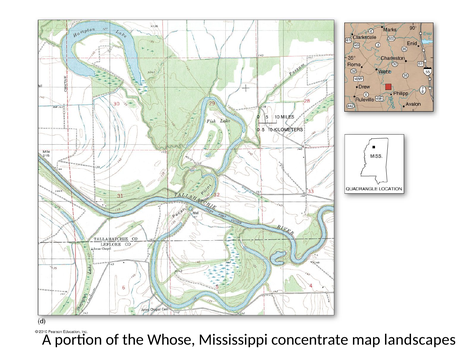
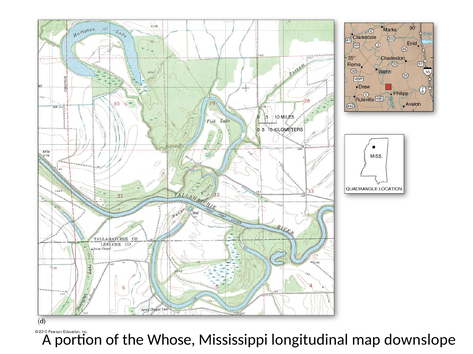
concentrate: concentrate -> longitudinal (310, 340)
landscapes: landscapes -> downslope (420, 340)
